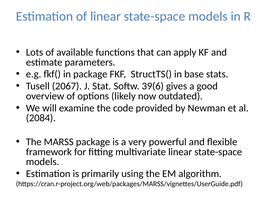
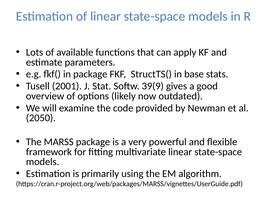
2067: 2067 -> 2001 (67, 86)
39(6: 39(6 -> 39(9 (153, 86)
2084: 2084 -> 2050 (41, 118)
